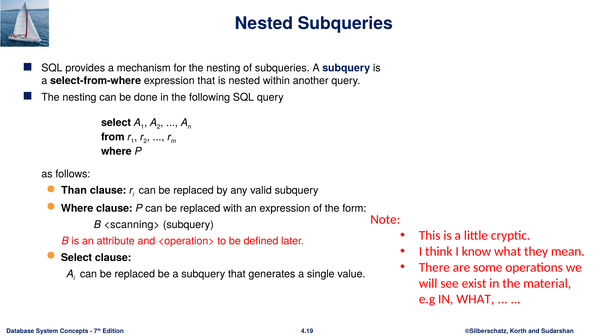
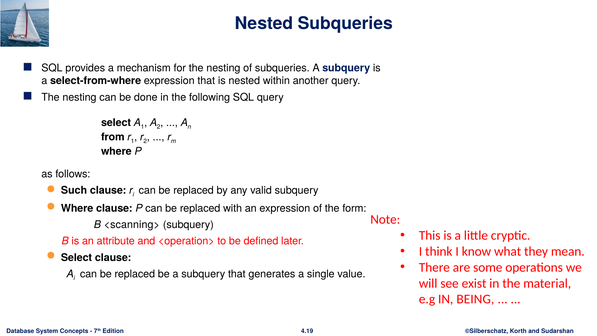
Than: Than -> Such (74, 190)
IN WHAT: WHAT -> BEING (475, 299)
